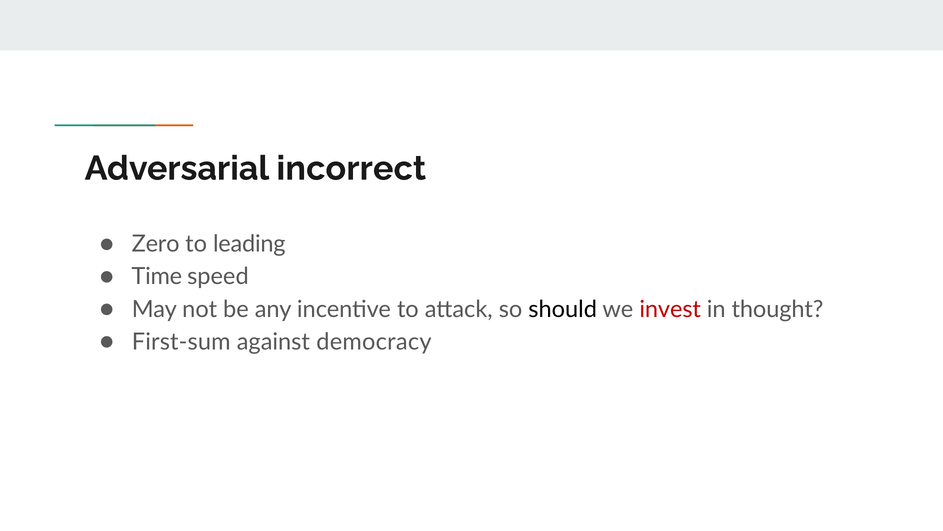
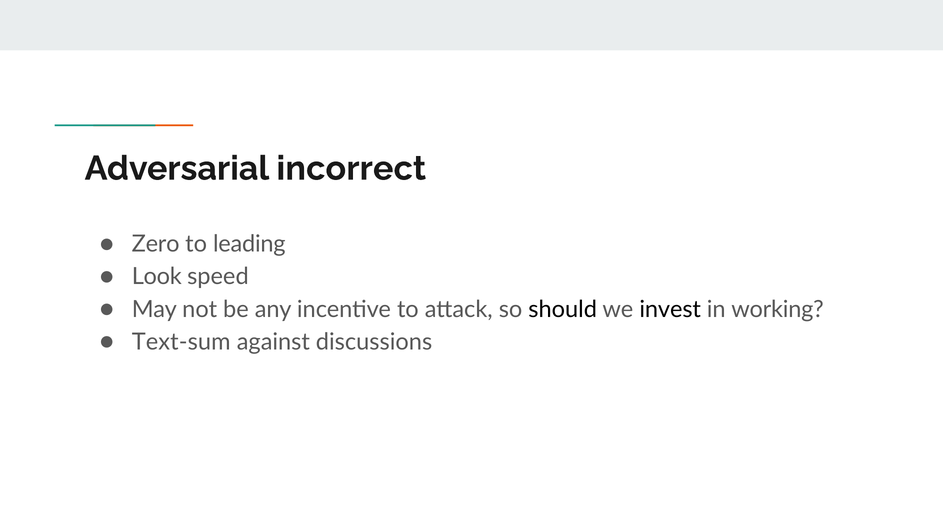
Time: Time -> Look (157, 276)
invest colour: red -> black (670, 309)
thought: thought -> working (778, 309)
First-sum: First-sum -> Text-sum (181, 341)
democracy: democracy -> discussions (374, 341)
